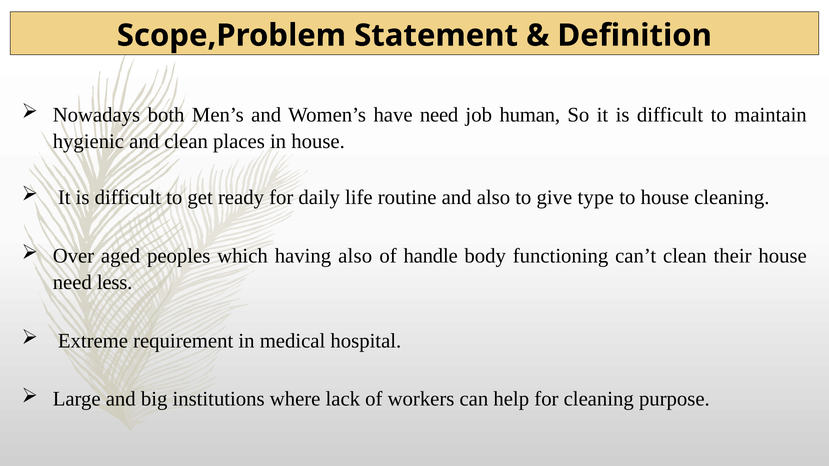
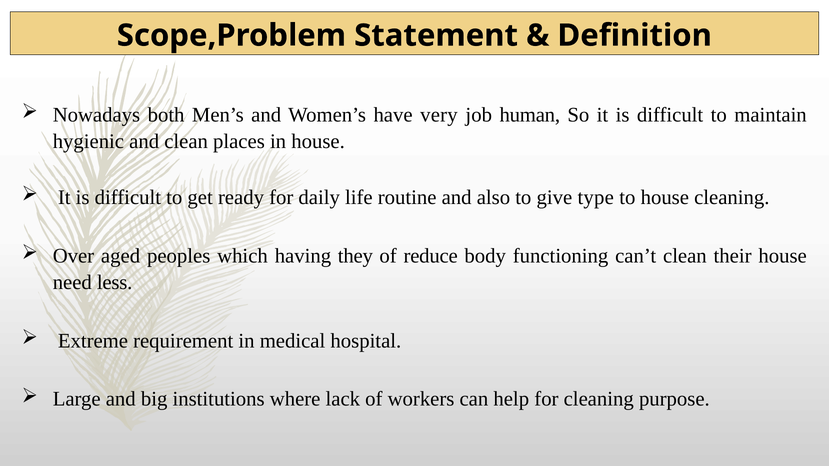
have need: need -> very (439, 115)
having also: also -> they (355, 256)
handle: handle -> reduce (431, 256)
